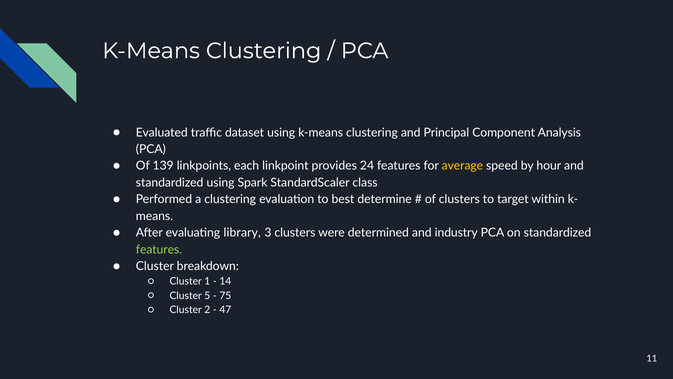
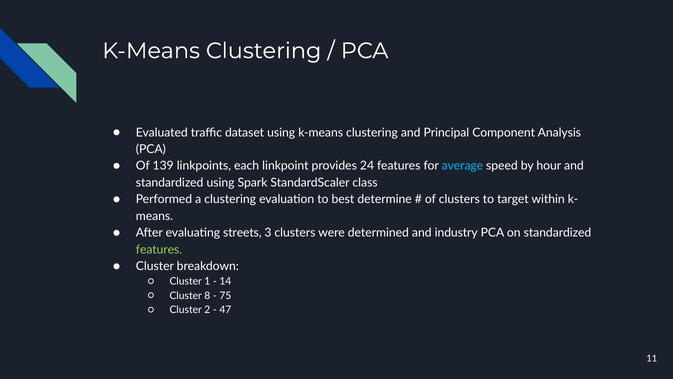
average colour: yellow -> light blue (462, 166)
library: library -> streets (242, 233)
5: 5 -> 8 (207, 295)
